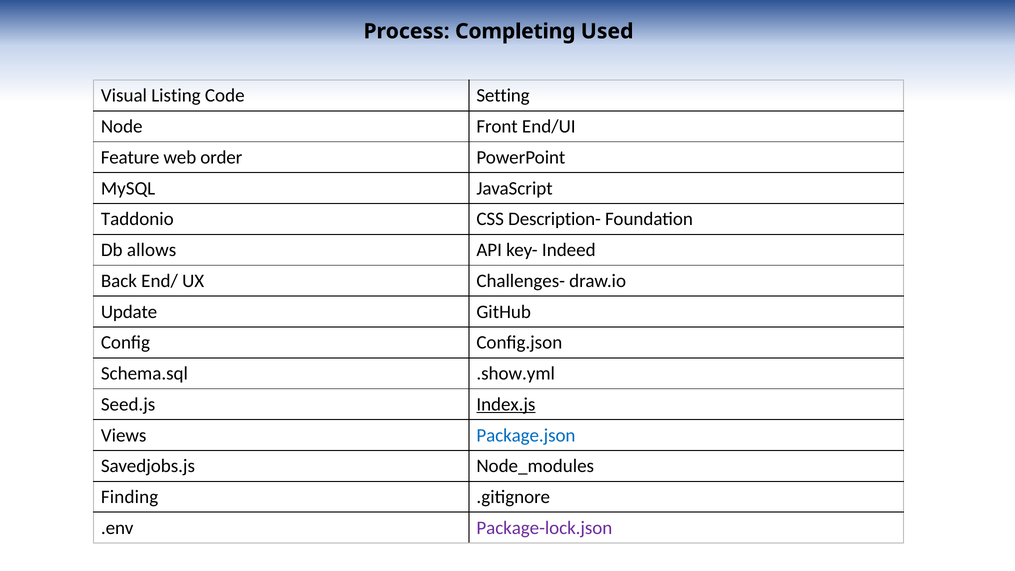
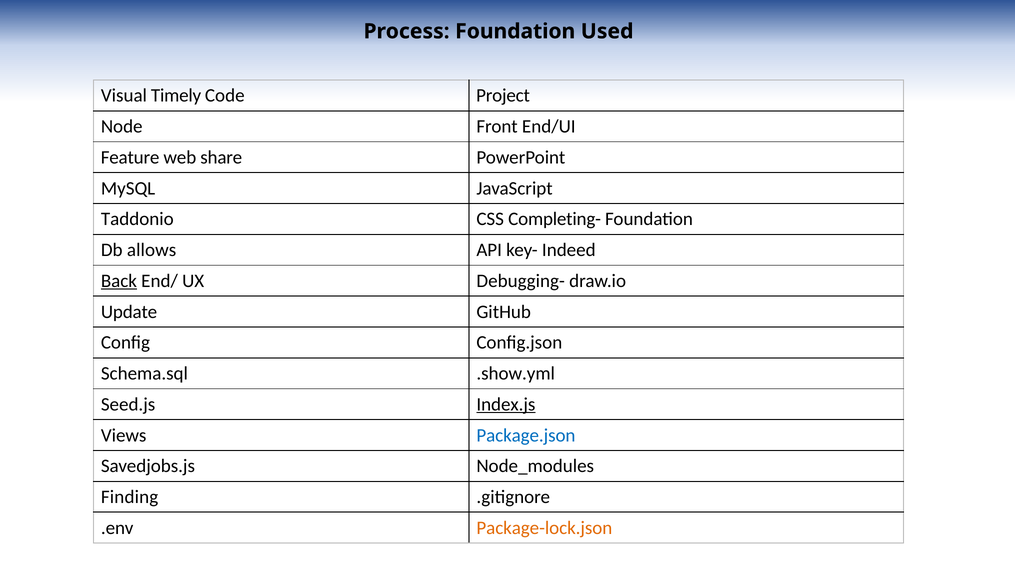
Process Completing: Completing -> Foundation (515, 31)
Listing: Listing -> Timely (176, 96)
Setting: Setting -> Project (503, 96)
order: order -> share (221, 157)
Description-: Description- -> Completing- (555, 219)
Back underline: none -> present (119, 281)
Challenges-: Challenges- -> Debugging- (521, 281)
Package-lock.json colour: purple -> orange (544, 528)
